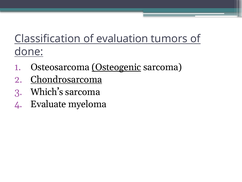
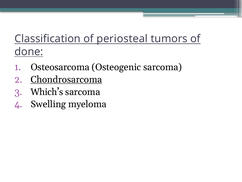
evaluation: evaluation -> periosteal (122, 39)
Osteogenic underline: present -> none (116, 67)
Evaluate: Evaluate -> Swelling (48, 104)
